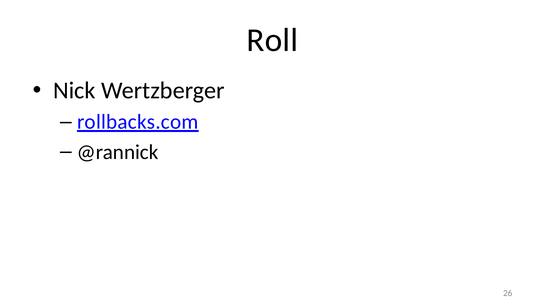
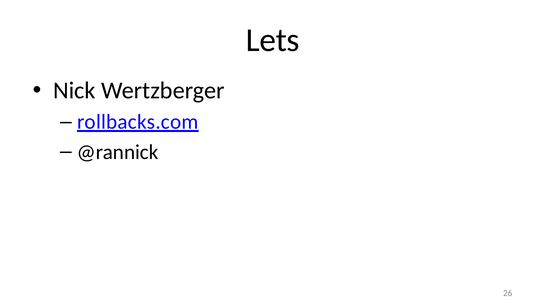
Roll: Roll -> Lets (273, 40)
